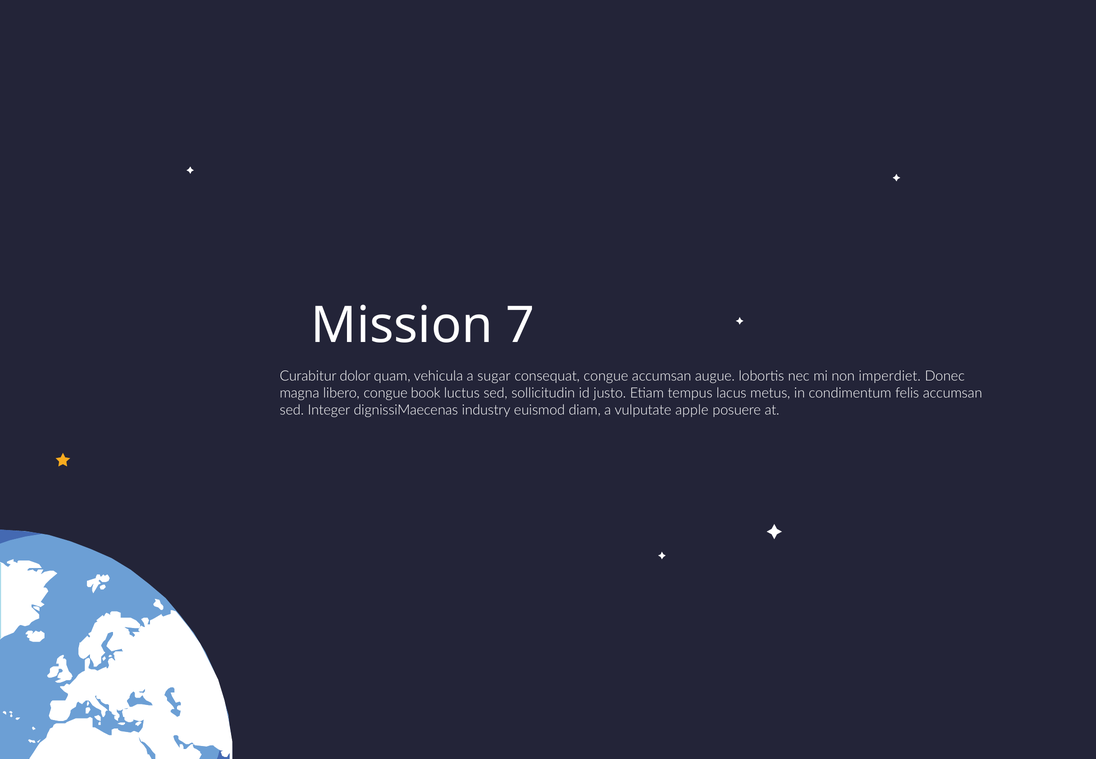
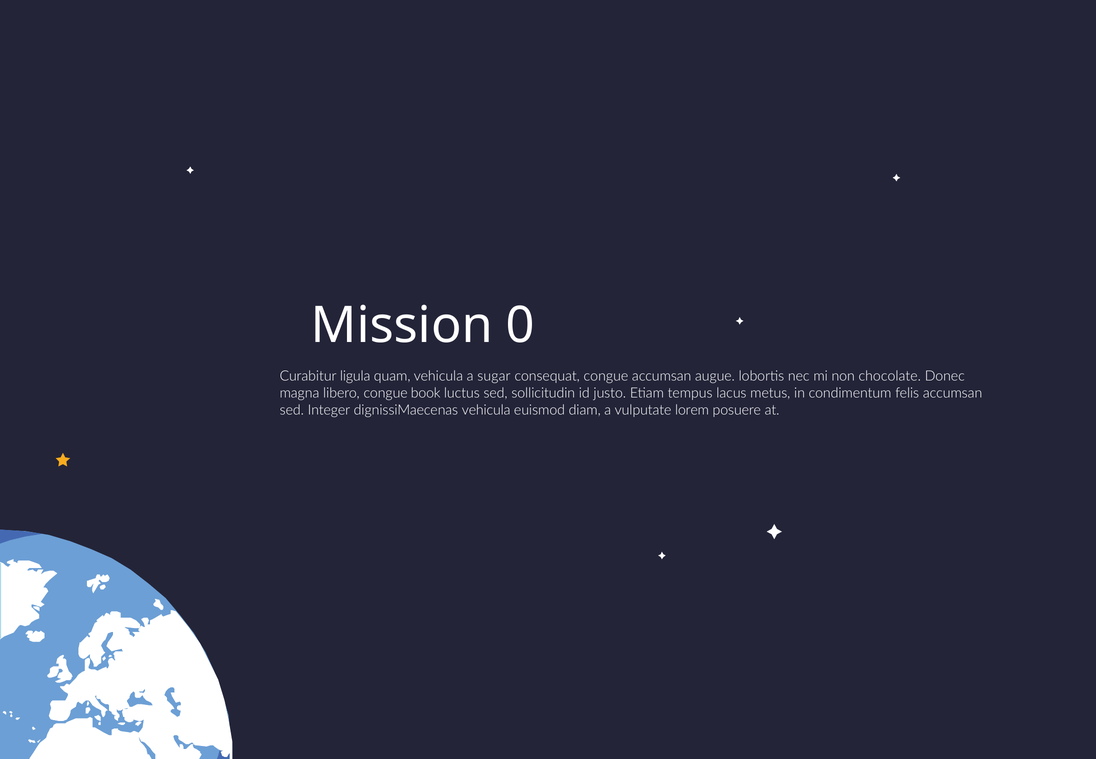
7: 7 -> 0 (520, 325)
dolor: dolor -> ligula (355, 376)
imperdiet: imperdiet -> chocolate (890, 376)
dignissiMaecenas industry: industry -> vehicula (486, 410)
apple: apple -> lorem (692, 410)
